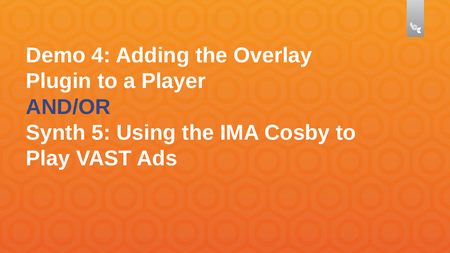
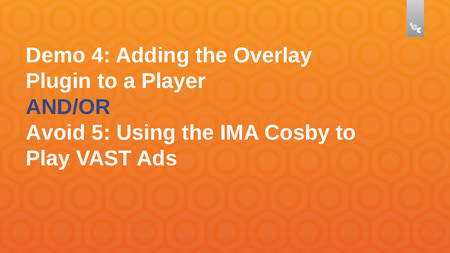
Synth: Synth -> Avoid (56, 133)
